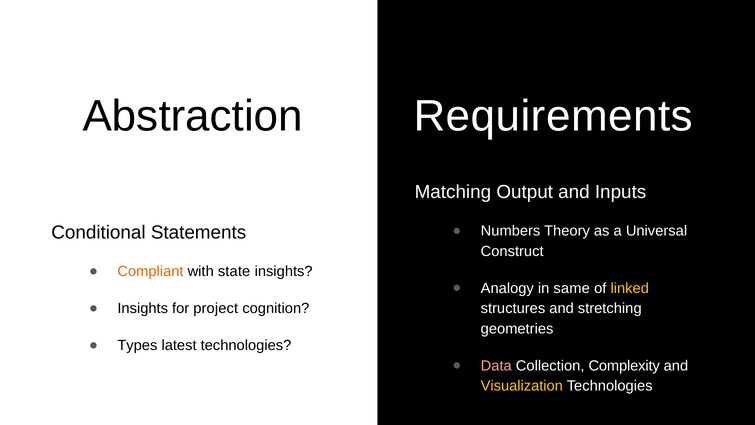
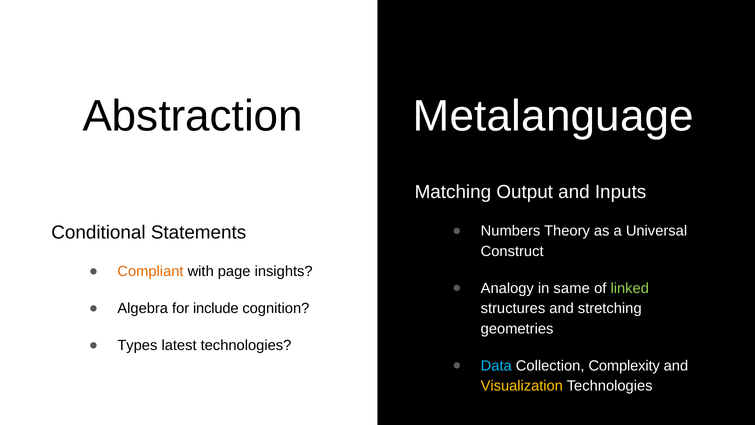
Requirements: Requirements -> Metalanguage (553, 116)
with state: state -> page (234, 271)
linked colour: yellow -> light green (630, 288)
Insights: Insights -> Algebra (143, 308)
project: project -> include (216, 308)
Data colour: pink -> light blue (496, 366)
